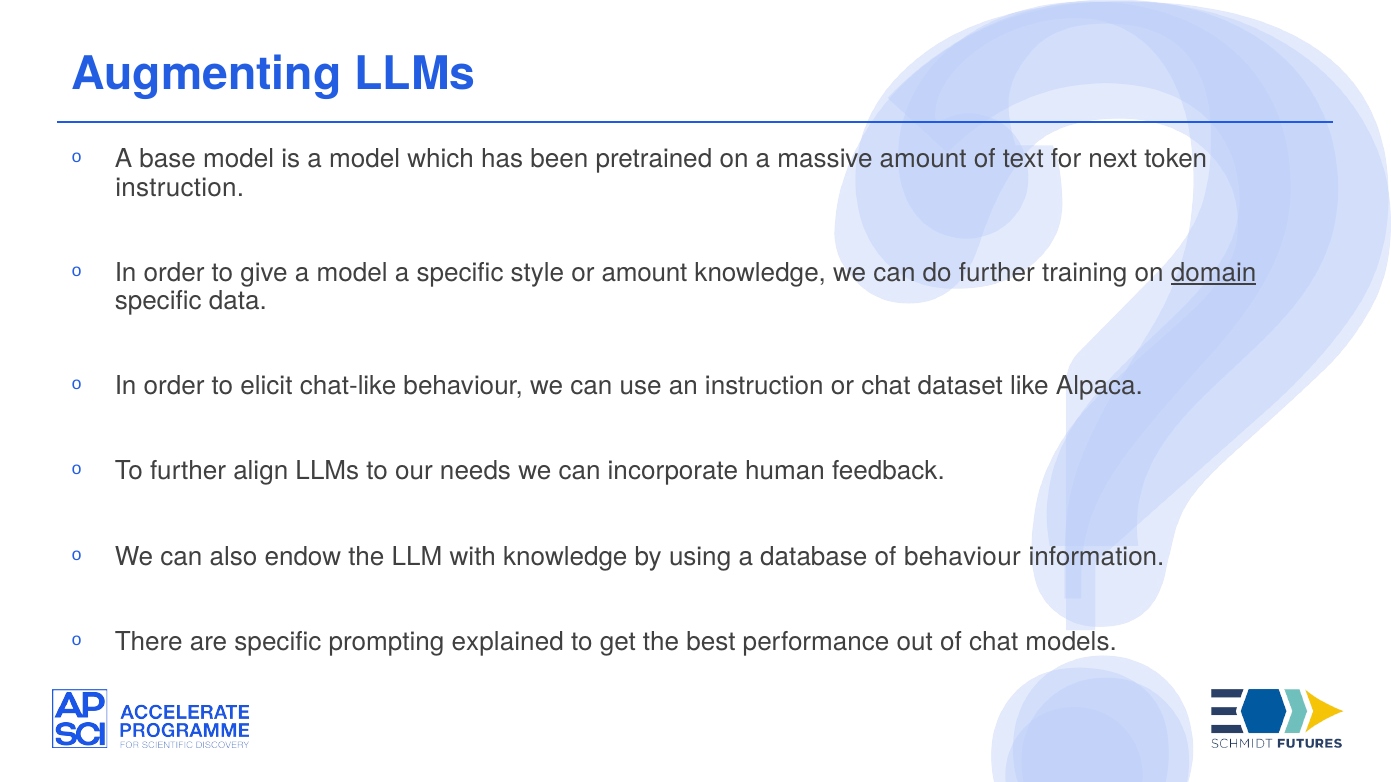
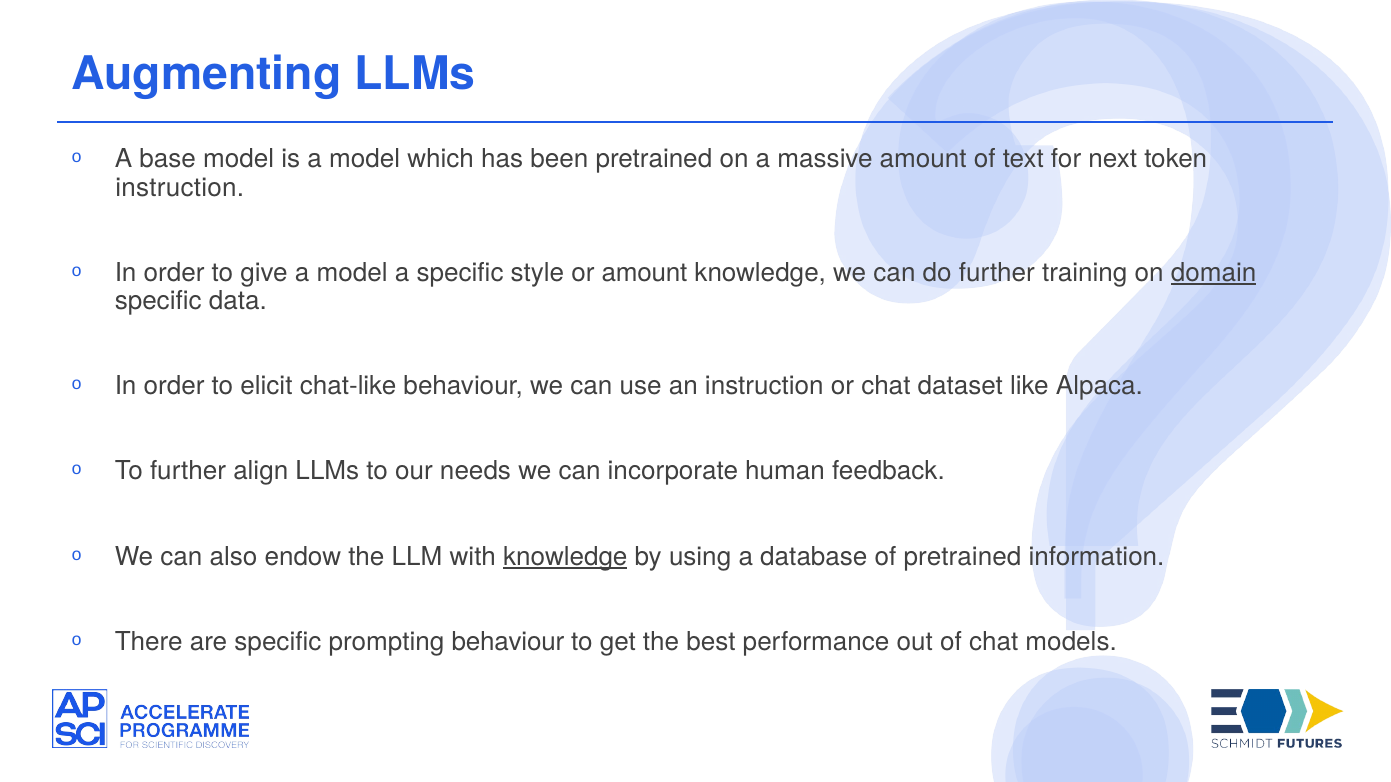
knowledge underline: none -> present (565, 557)
of behaviour: behaviour -> pretrained (963, 557)
prompting explained: explained -> behaviour (508, 642)
